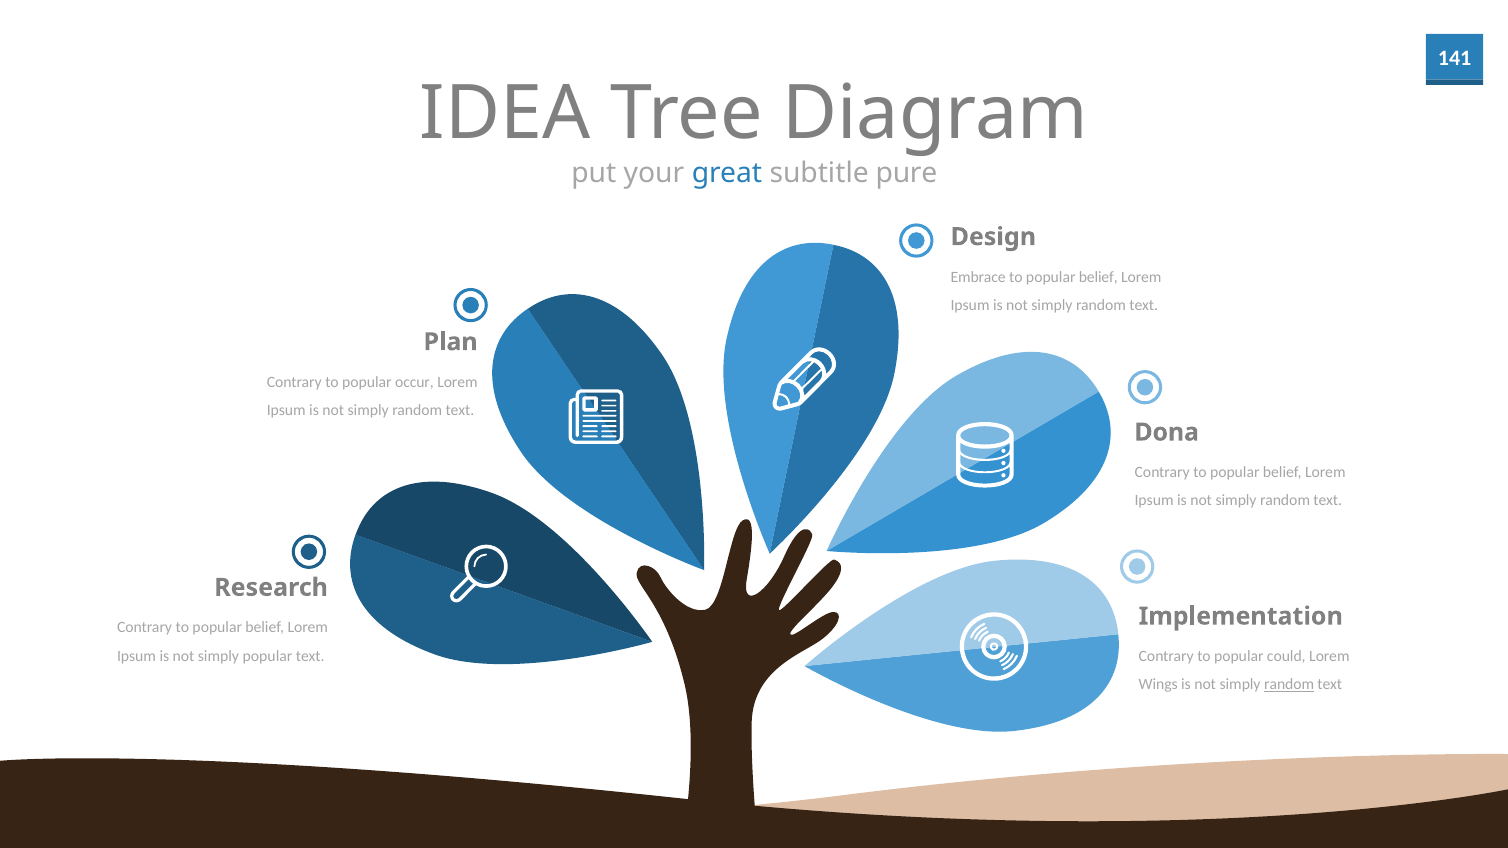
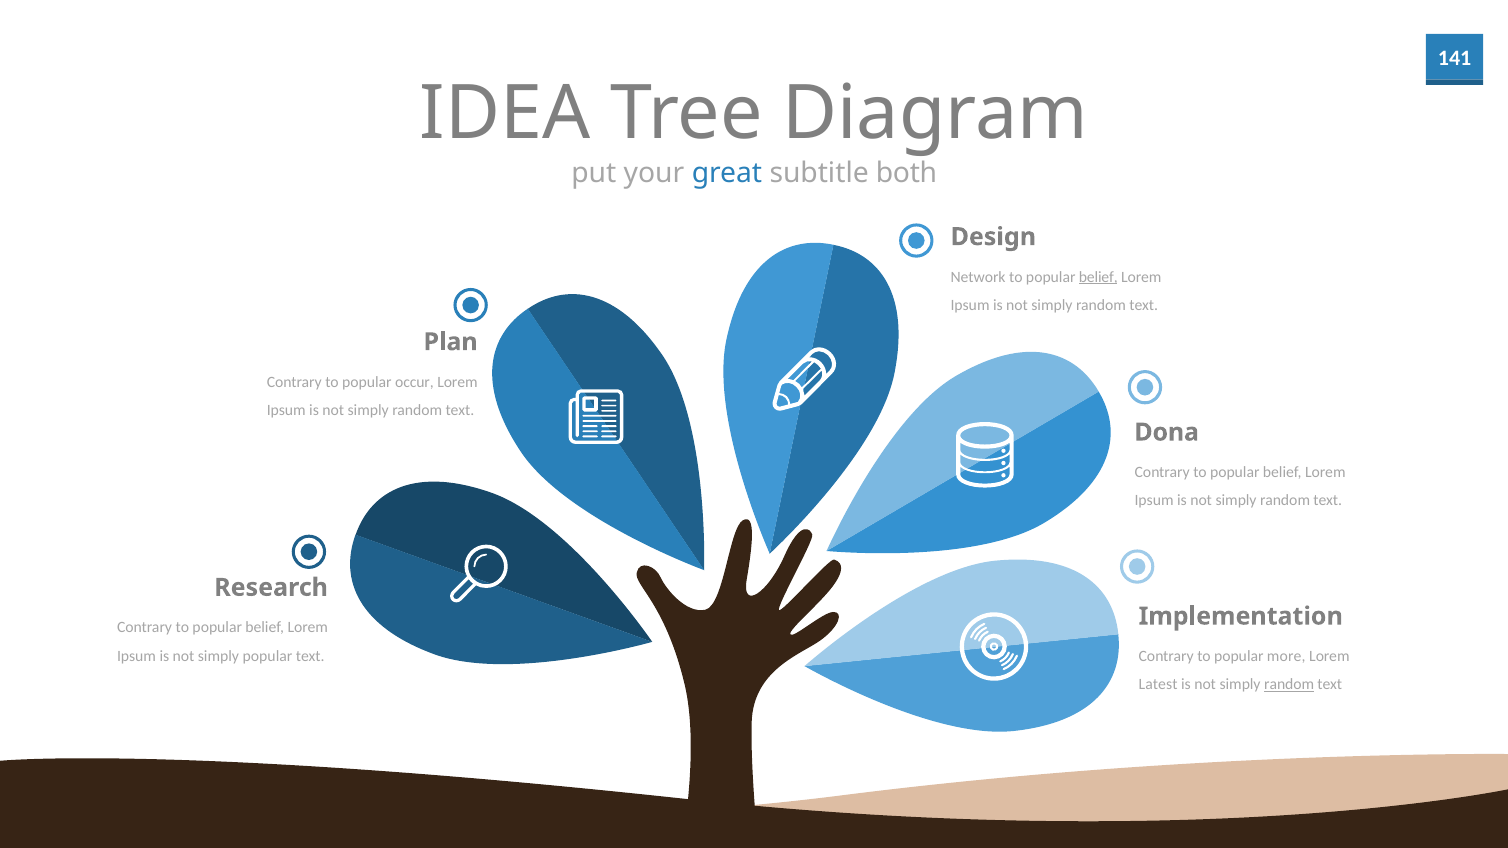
pure: pure -> both (907, 173)
Embrace: Embrace -> Network (978, 277)
belief underline: none -> present (1098, 277)
could: could -> more (1286, 657)
Wings: Wings -> Latest (1158, 685)
